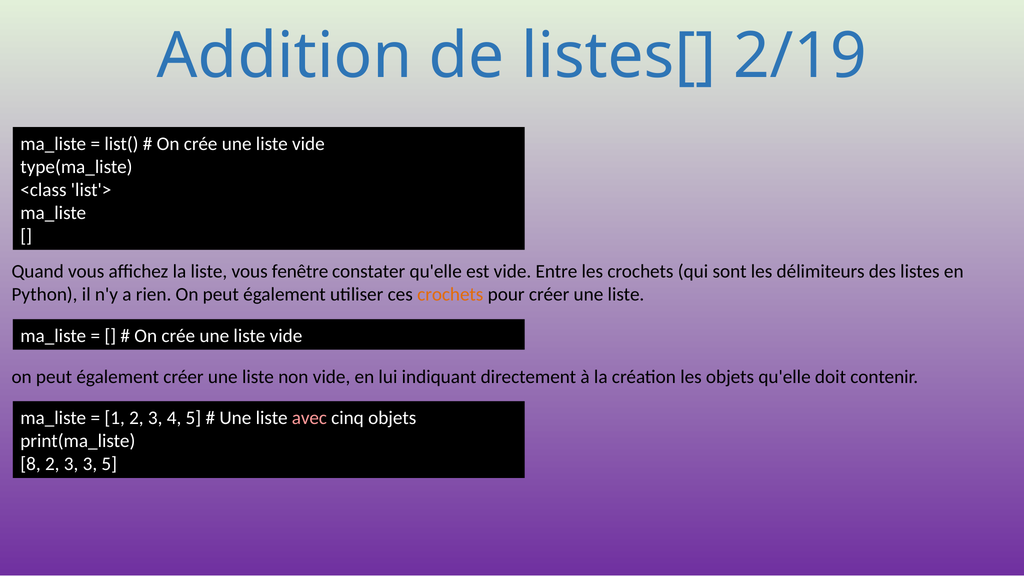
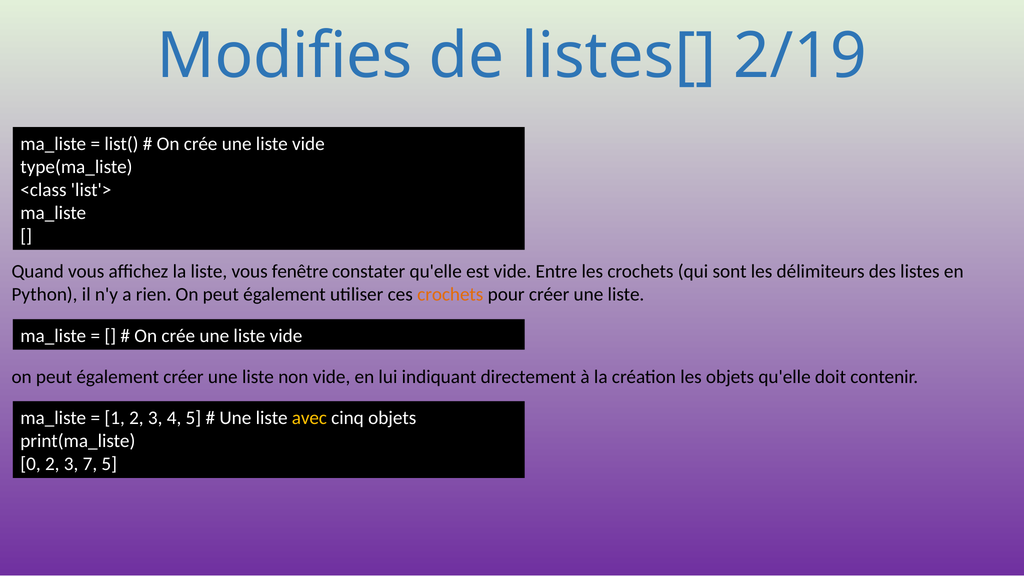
Addition: Addition -> Modifies (285, 56)
avec colour: pink -> yellow (309, 418)
8: 8 -> 0 (31, 464)
3 3: 3 -> 7 (90, 464)
